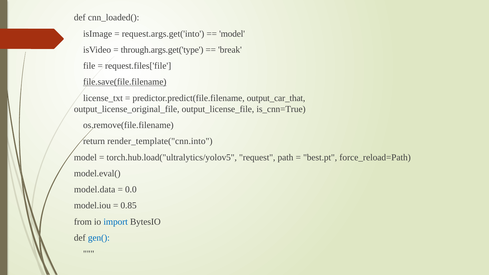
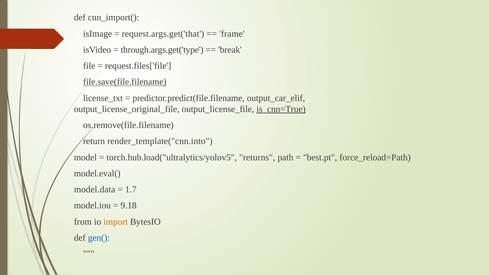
cnn_loaded(: cnn_loaded( -> cnn_import( (114, 18)
request.args.get('into: request.args.get('into -> request.args.get('that (163, 34)
model: model -> frame (232, 34)
output_car_that: output_car_that -> output_car_elif (276, 98)
is_cnn=True underline: none -> present (281, 109)
request: request -> returns (257, 157)
0.0: 0.0 -> 1.7 (131, 190)
0.85: 0.85 -> 9.18 (129, 206)
import colour: blue -> orange (116, 222)
